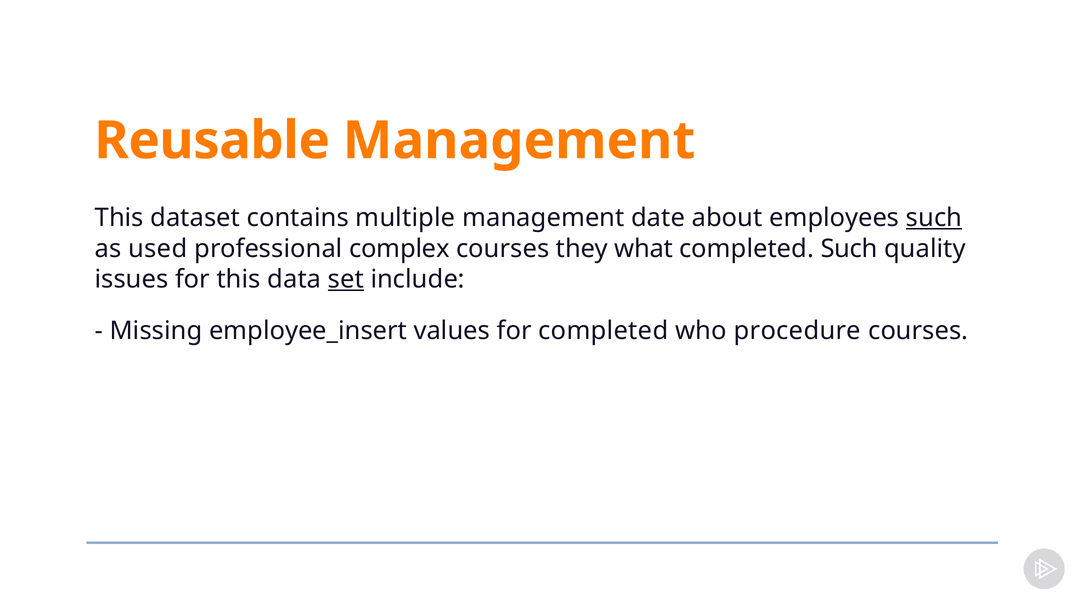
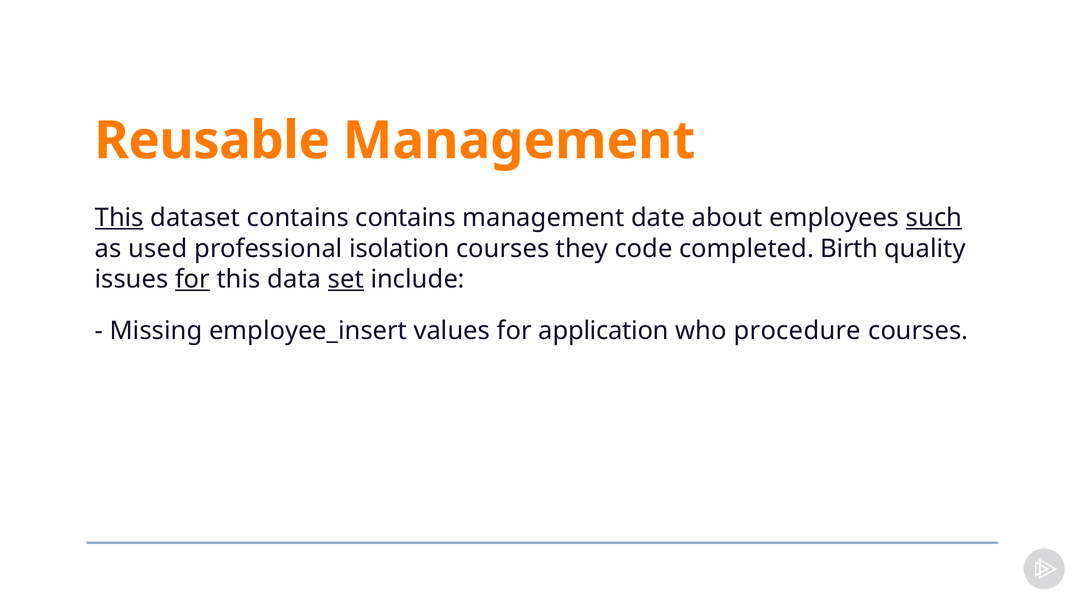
This underline: none -> present (119, 218)
contains multiple: multiple -> contains (406, 218)
complex: complex -> isolation (399, 248)
what: what -> code (644, 248)
completed Such: Such -> Birth (849, 248)
for underline: none -> present (193, 279)
for completed: completed -> application (604, 330)
